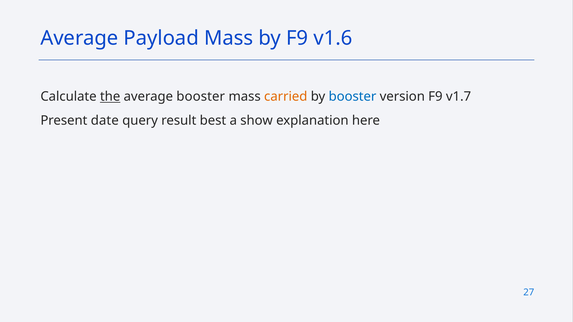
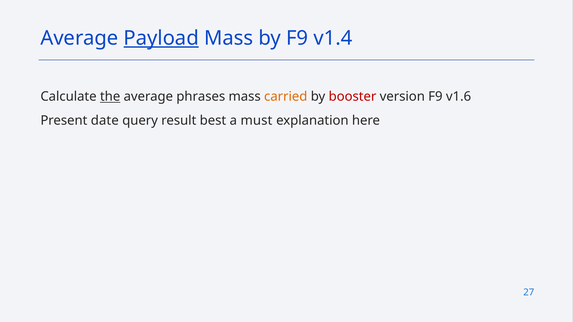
Payload underline: none -> present (161, 38)
v1.6: v1.6 -> v1.4 (333, 38)
average booster: booster -> phrases (201, 97)
booster colour: blue -> red (352, 97)
v1.7: v1.7 -> v1.6 (459, 97)
show: show -> must (256, 121)
